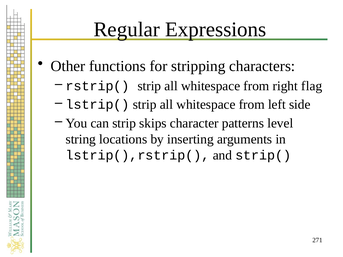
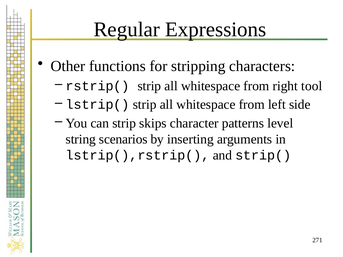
flag: flag -> tool (312, 86)
locations: locations -> scenarios (123, 139)
